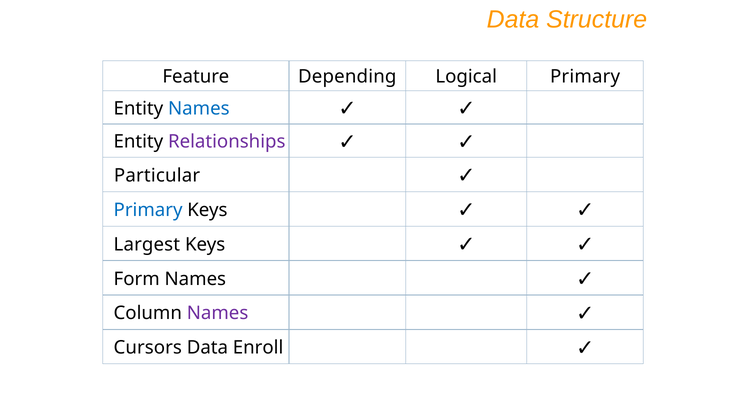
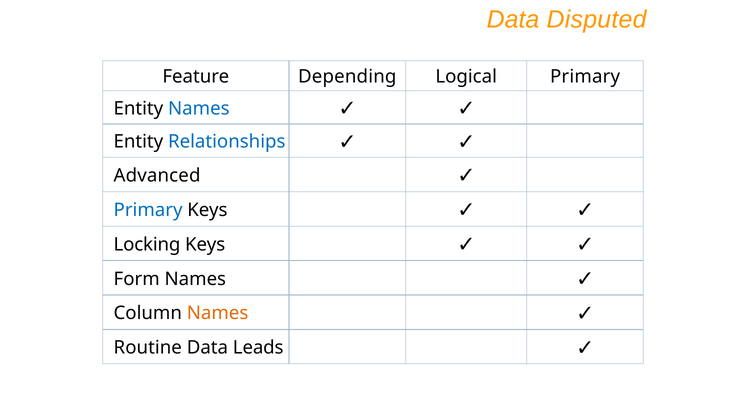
Structure: Structure -> Disputed (597, 19)
Relationships colour: purple -> blue (227, 142)
Particular: Particular -> Advanced (157, 175)
Largest: Largest -> Locking (147, 244)
Names colour: purple -> orange (218, 313)
Cursors: Cursors -> Routine (148, 347)
Enroll: Enroll -> Leads (258, 347)
